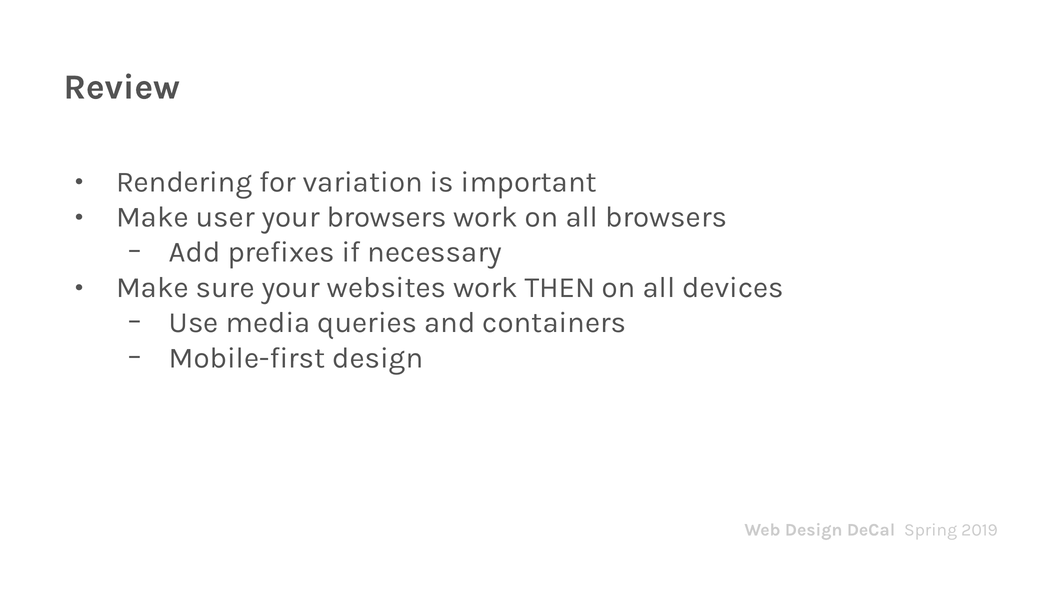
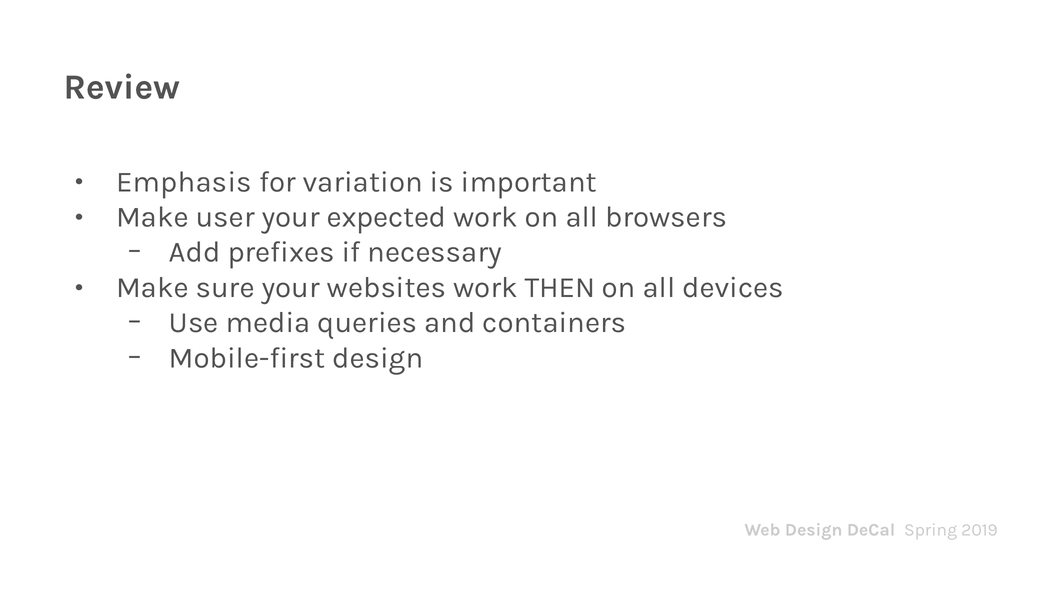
Rendering: Rendering -> Emphasis (184, 182)
your browsers: browsers -> expected (387, 217)
